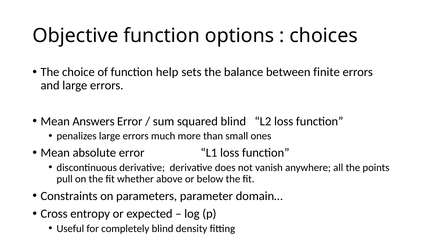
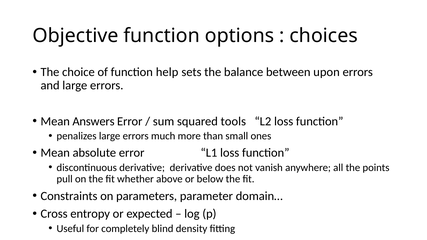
finite: finite -> upon (327, 72)
squared blind: blind -> tools (233, 121)
